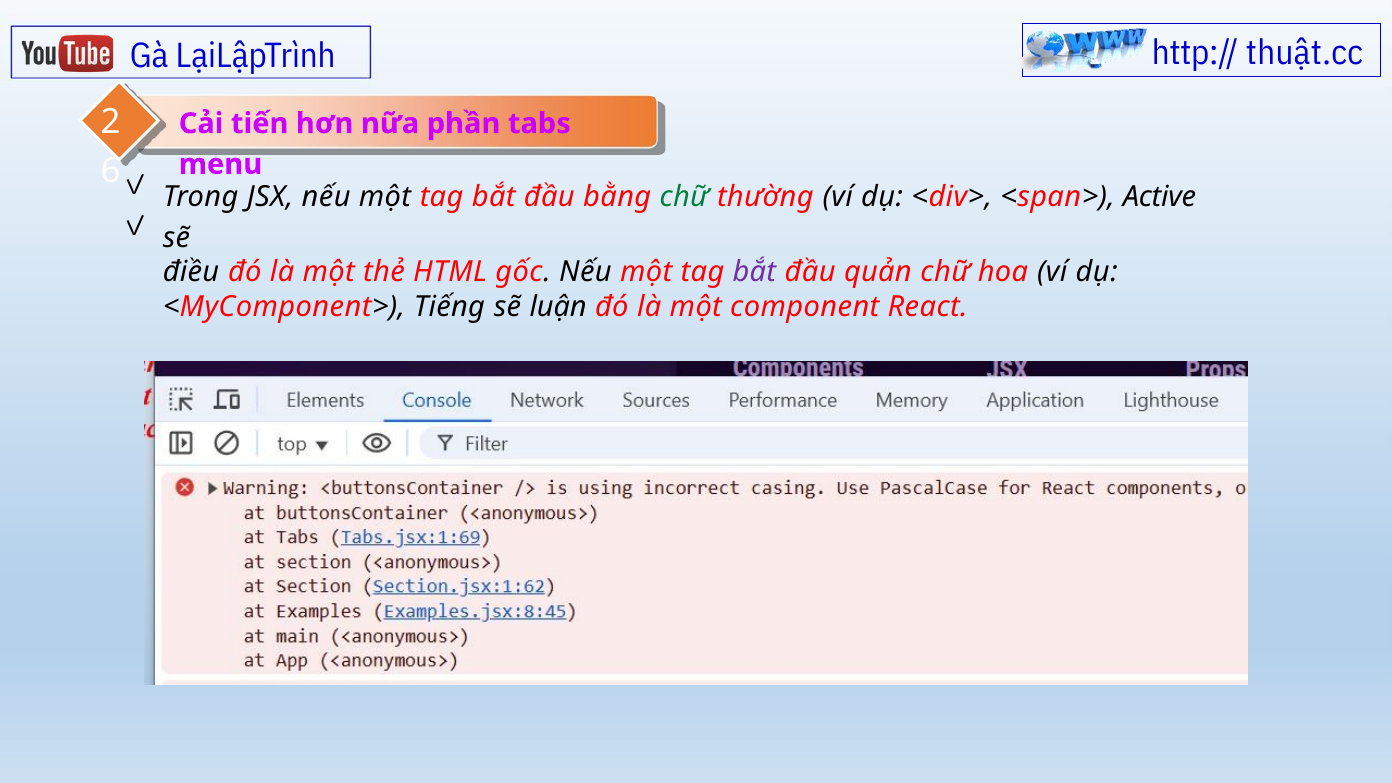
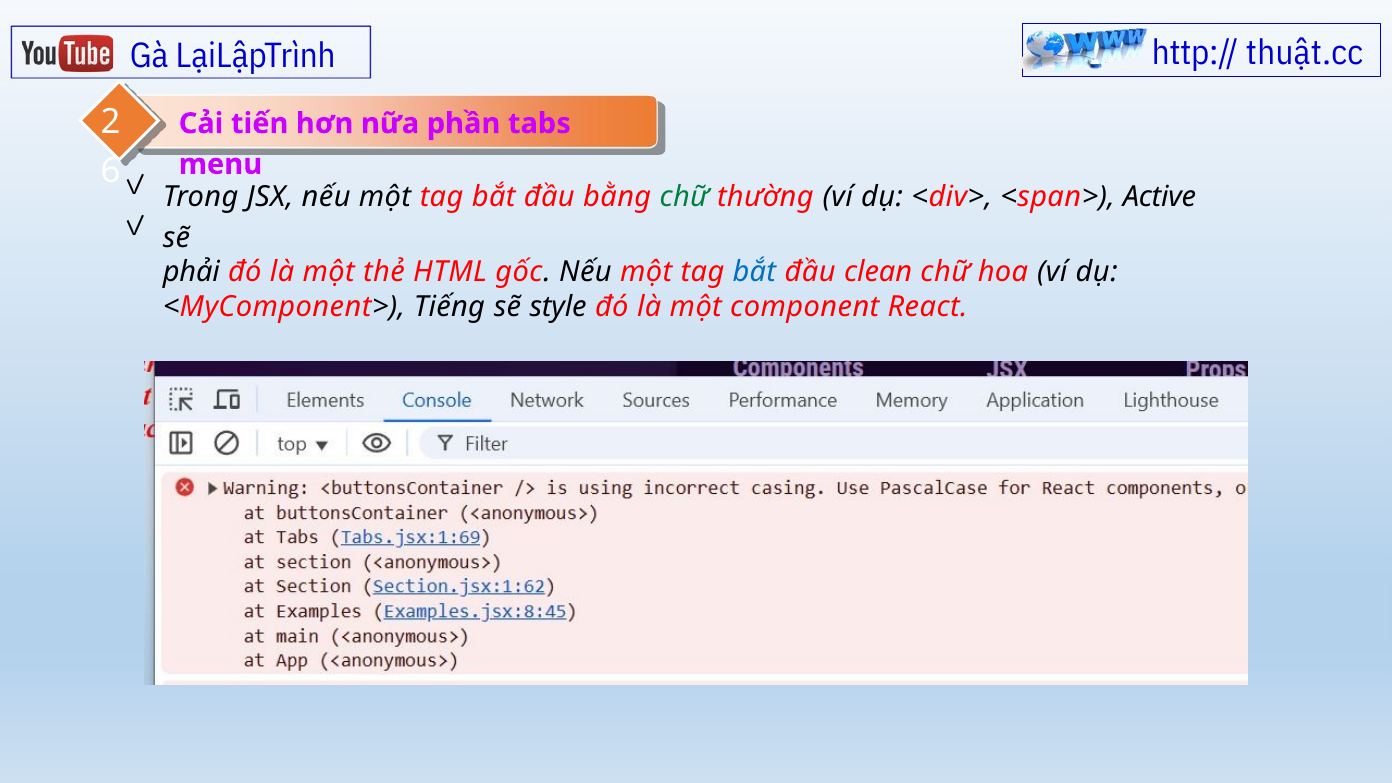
điều: điều -> phải (191, 272)
bắt colour: purple -> blue (754, 272)
quản: quản -> clean (878, 272)
luận: luận -> style (558, 307)
